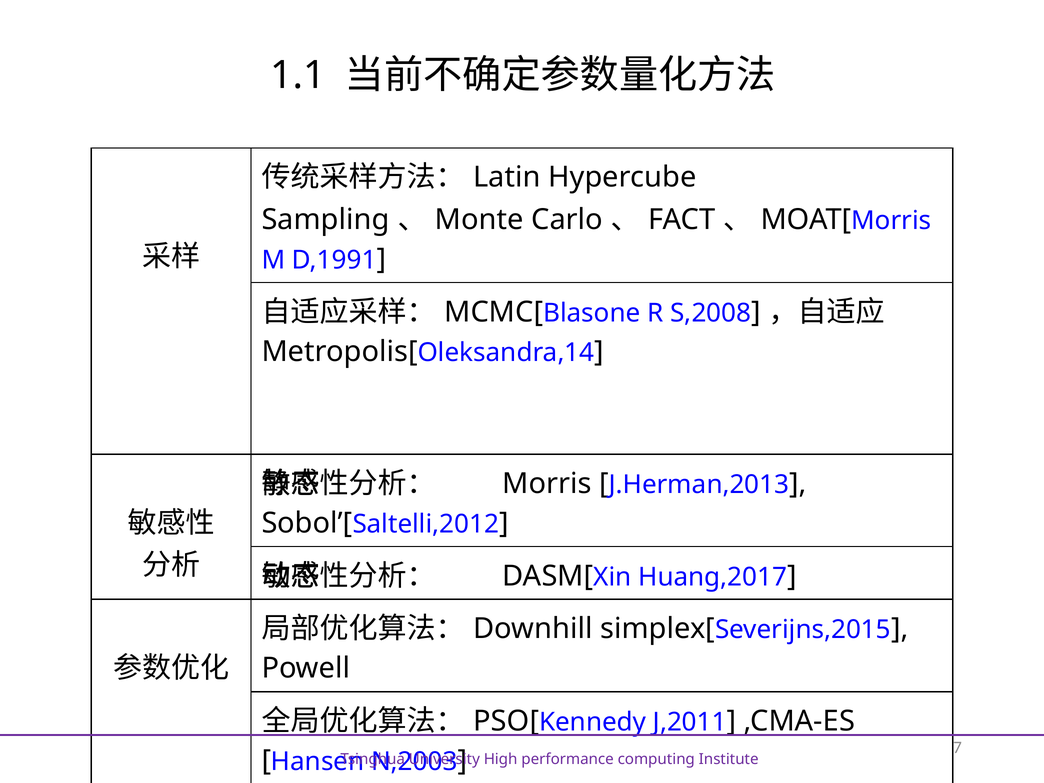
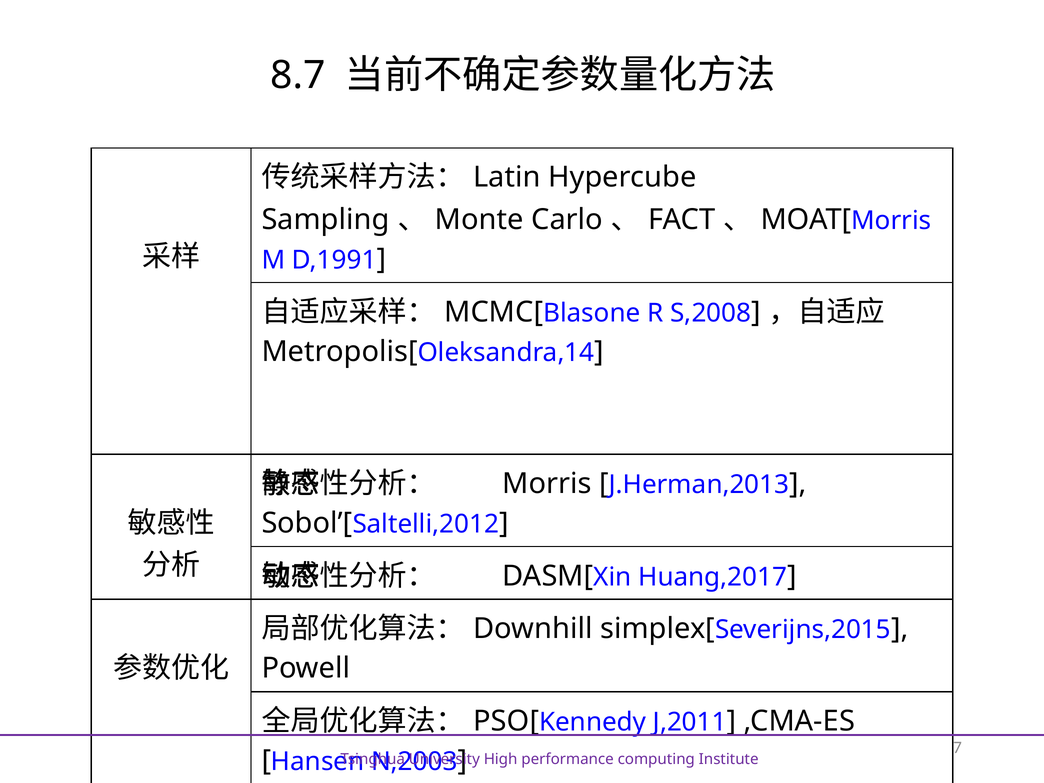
1.1: 1.1 -> 8.7 (298, 75)
